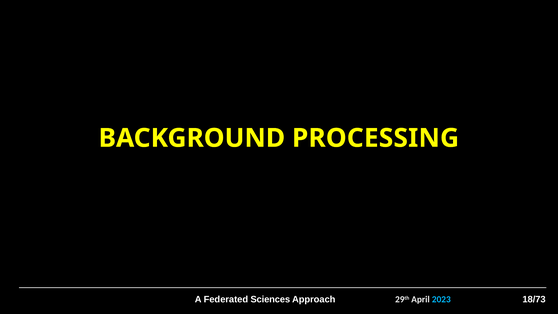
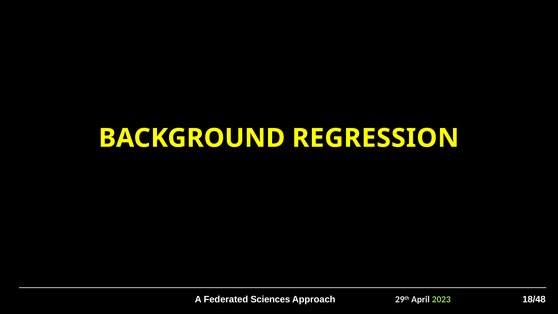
PROCESSING: PROCESSING -> REGRESSION (375, 138)
18/73: 18/73 -> 18/48 (534, 299)
2023 colour: light blue -> light green (441, 299)
